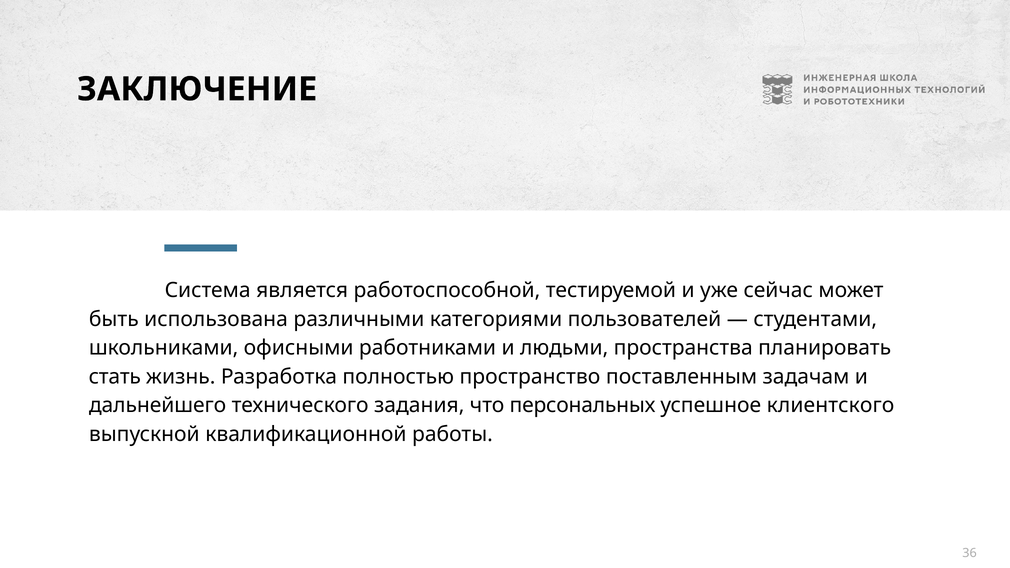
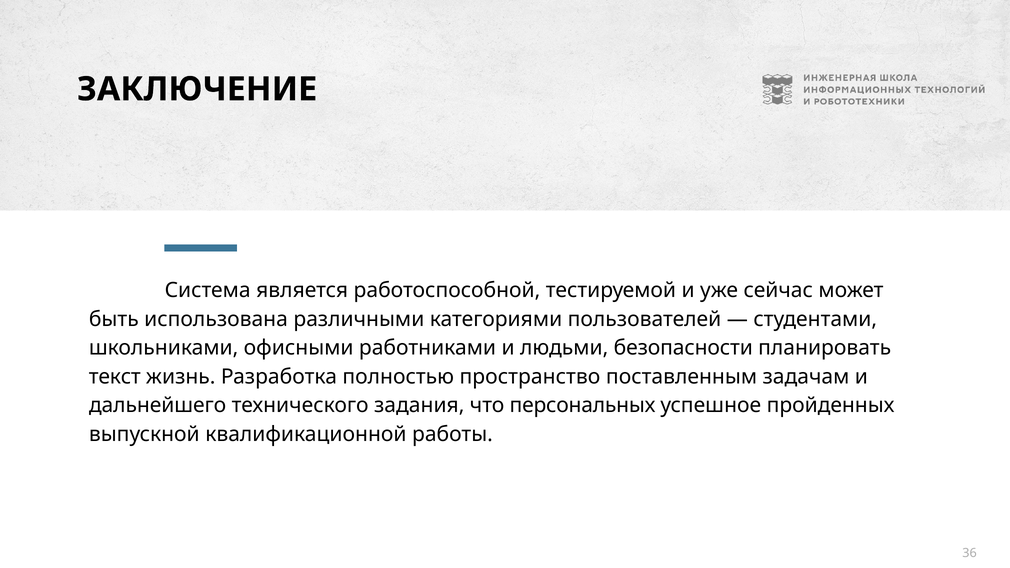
пространства: пространства -> безопасности (683, 348)
стать: стать -> текст (115, 377)
клиентского: клиентского -> пройденных (831, 406)
